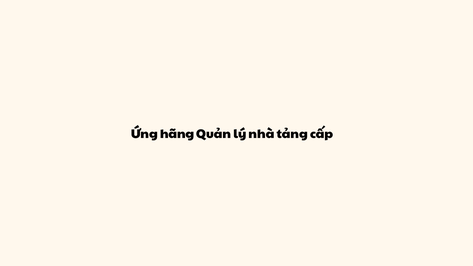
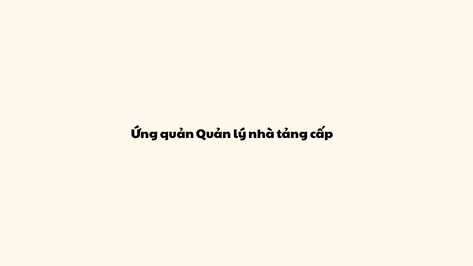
Ứng hãng: hãng -> quản (177, 134)
